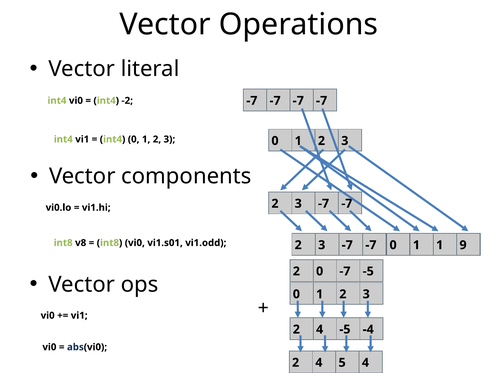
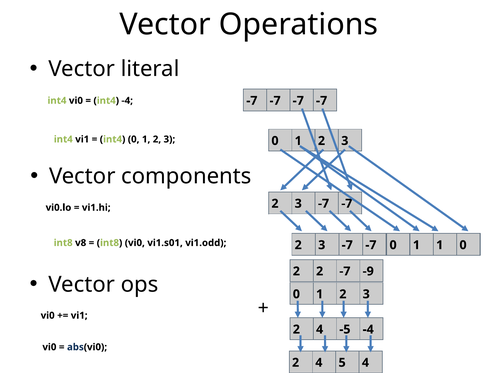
int4 -2: -2 -> -4 (127, 101)
1 9: 9 -> 0 (463, 245)
2 0: 0 -> 2 (320, 272)
-7 -5: -5 -> -9 (368, 272)
